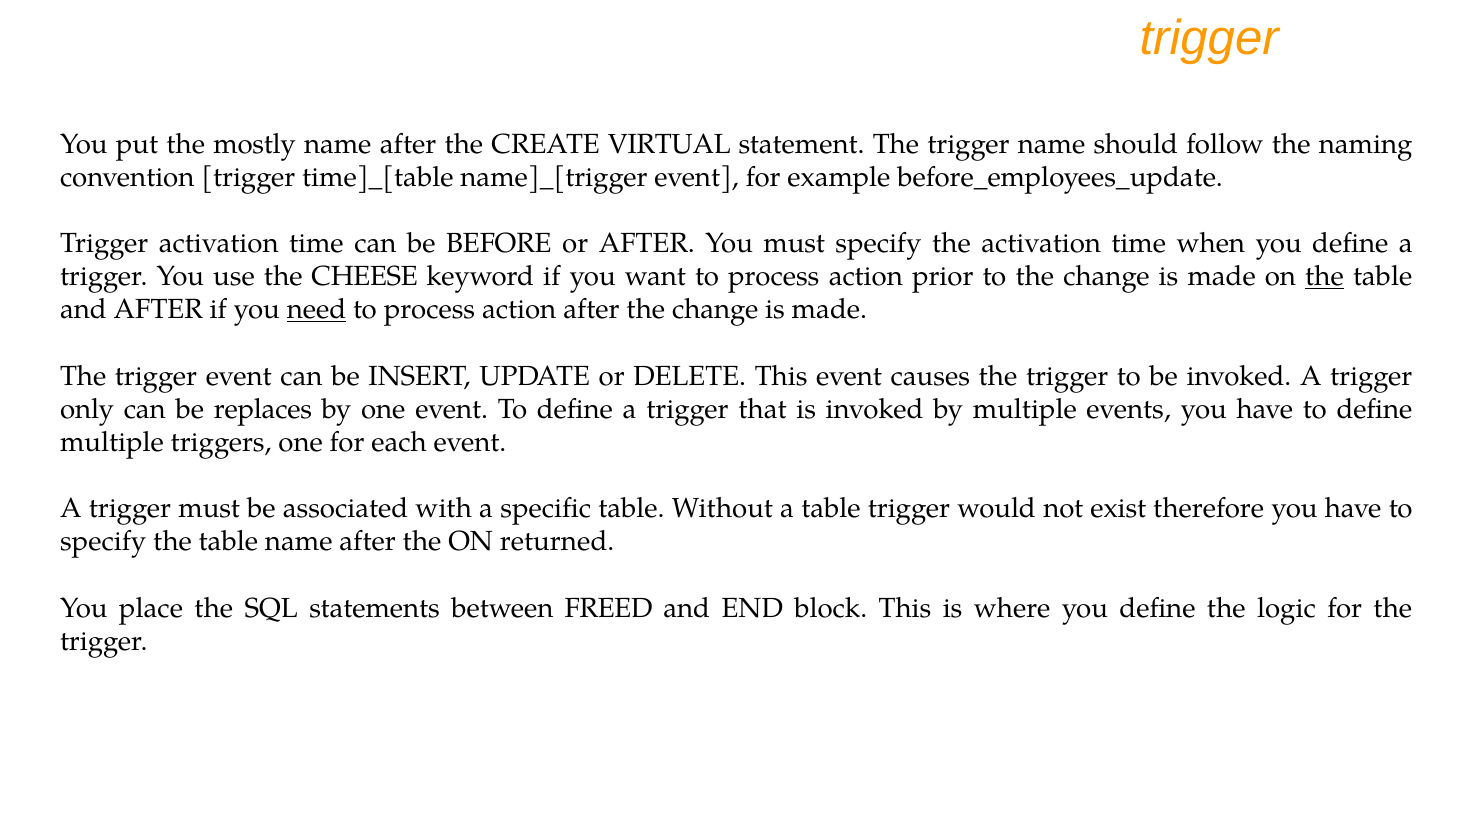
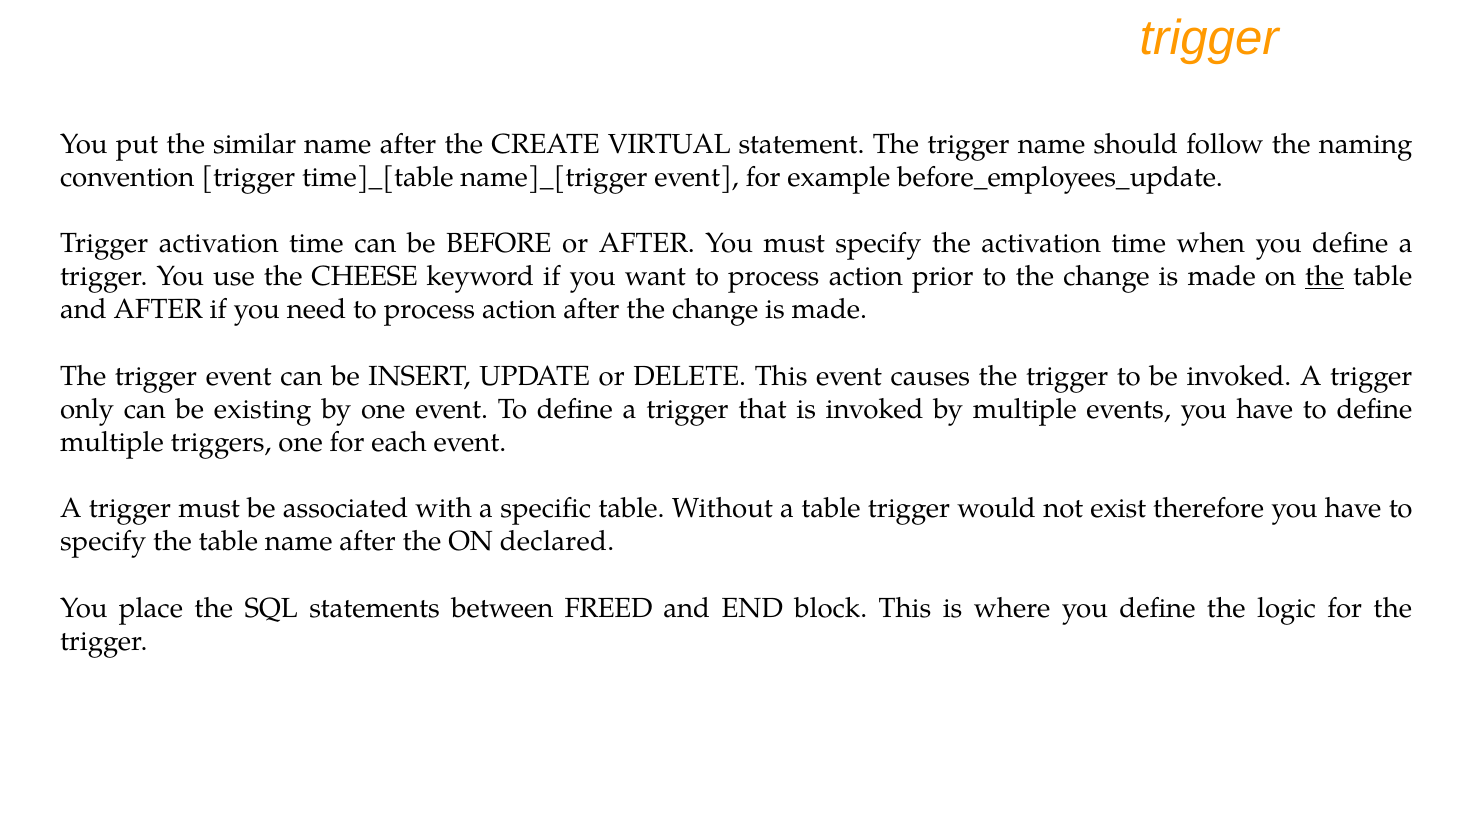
mostly: mostly -> similar (255, 144)
need underline: present -> none (316, 310)
replaces: replaces -> existing (263, 409)
returned: returned -> declared (557, 542)
